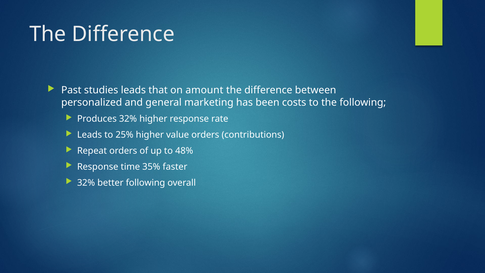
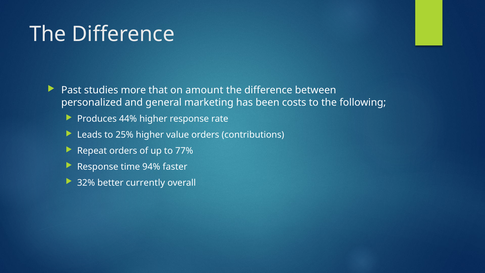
studies leads: leads -> more (133, 90)
Produces 32%: 32% -> 44% (128, 119)
48%: 48% -> 77% (184, 151)
35%: 35% -> 94% (151, 167)
better following: following -> currently (145, 183)
